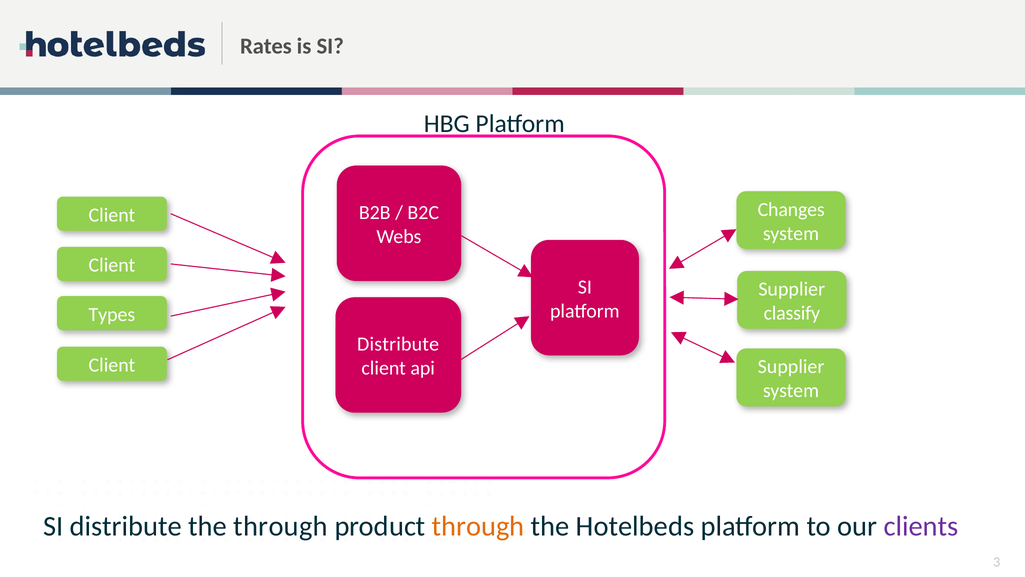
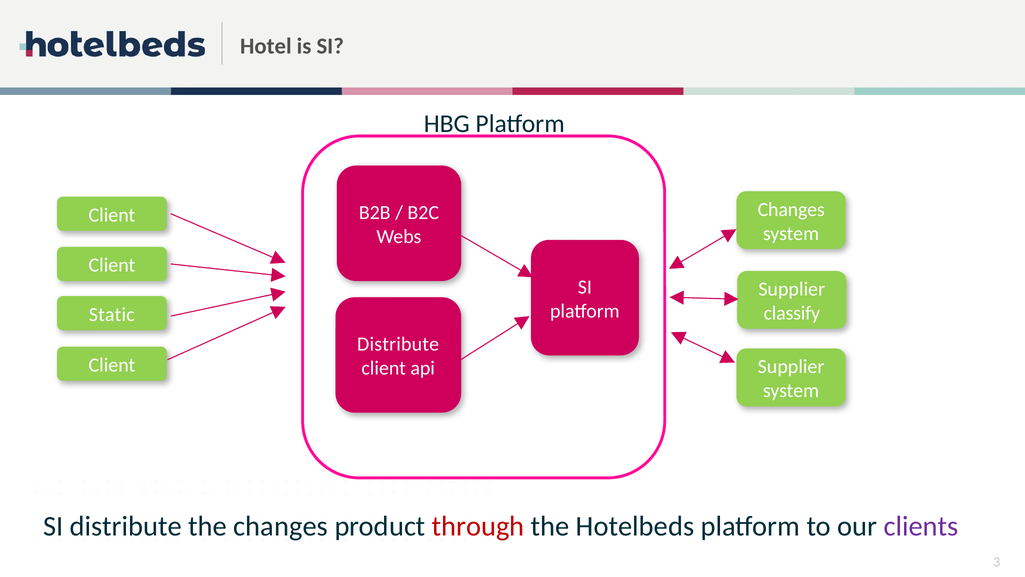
Rates: Rates -> Hotel (266, 46)
Types: Types -> Static (112, 314)
the through: through -> changes (281, 526)
through colour: orange -> red (478, 526)
